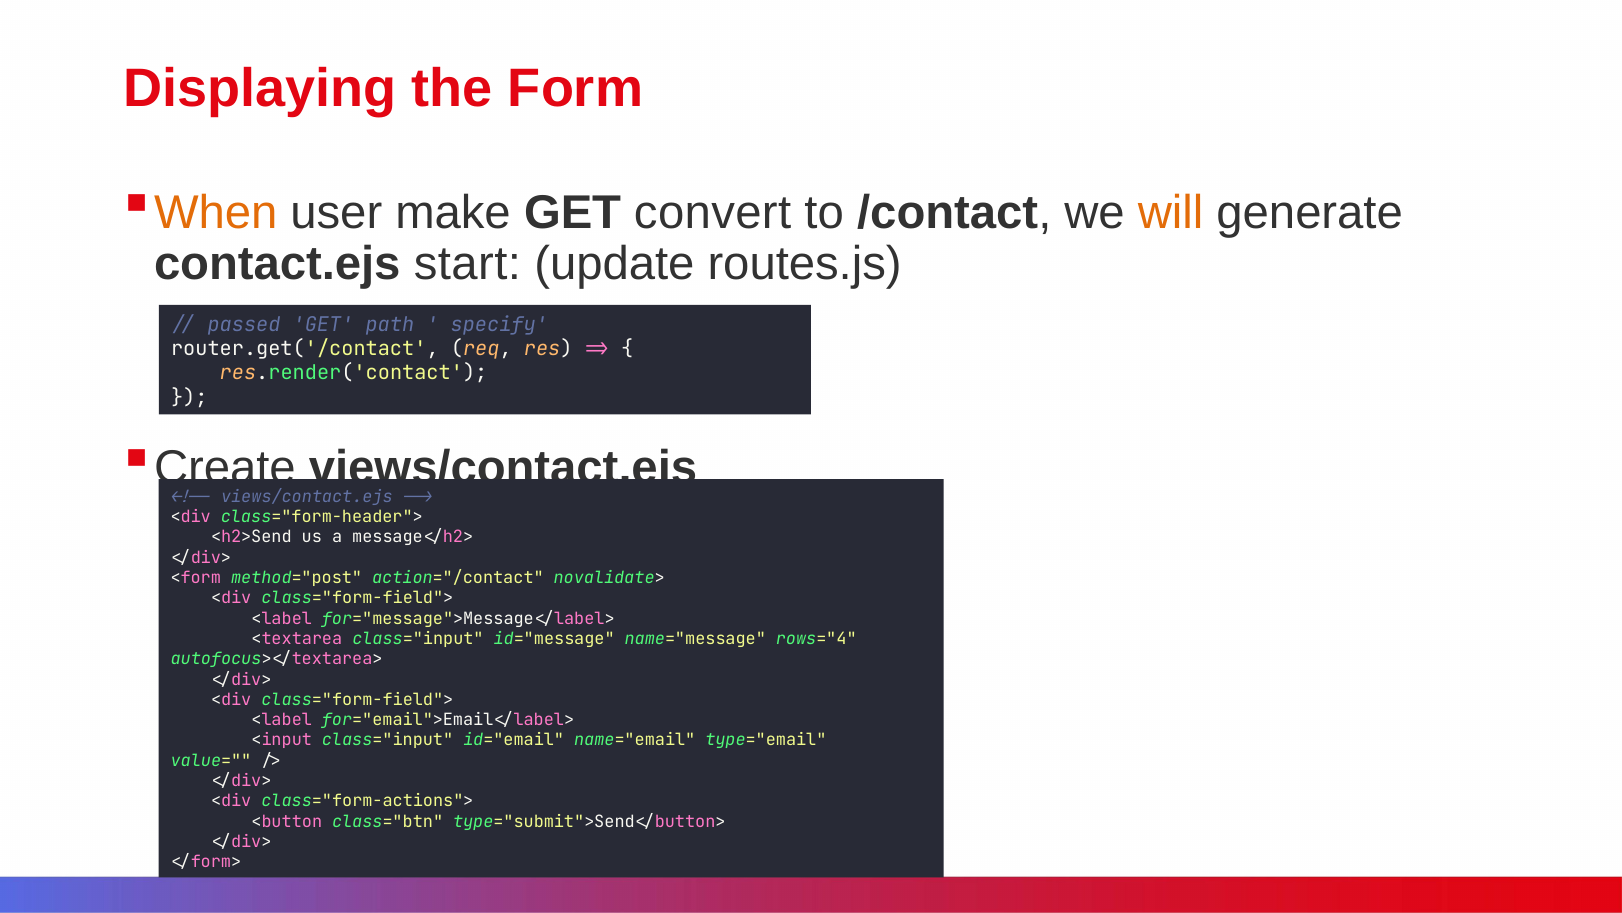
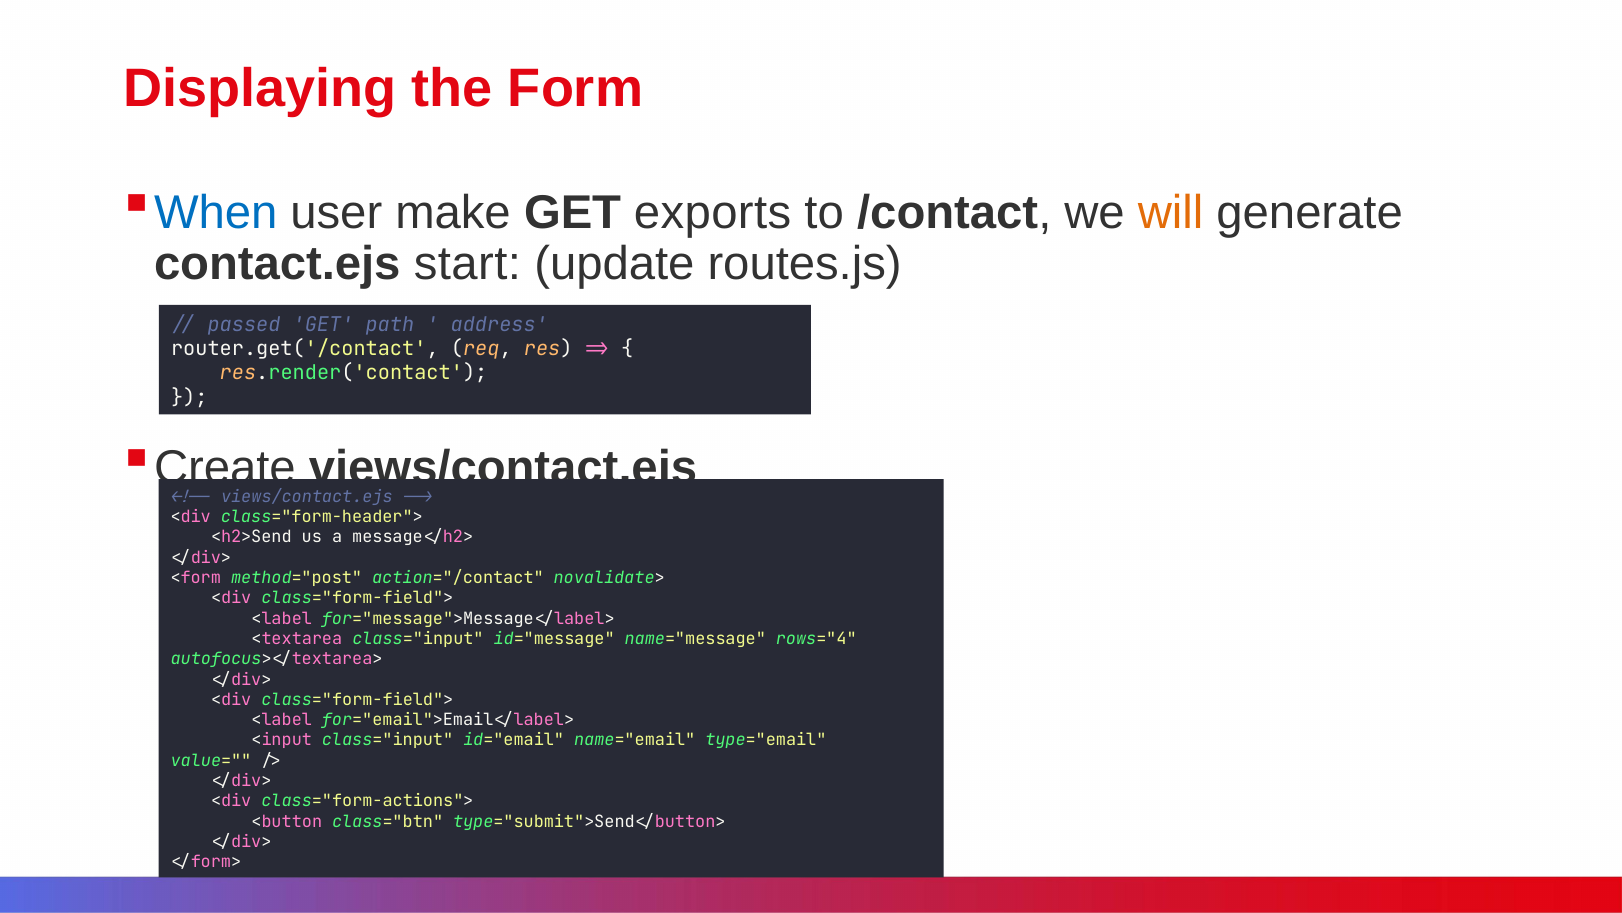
When colour: orange -> blue (216, 213)
convert: convert -> exports (713, 213)
/specify: /specify -> /address (487, 324)
